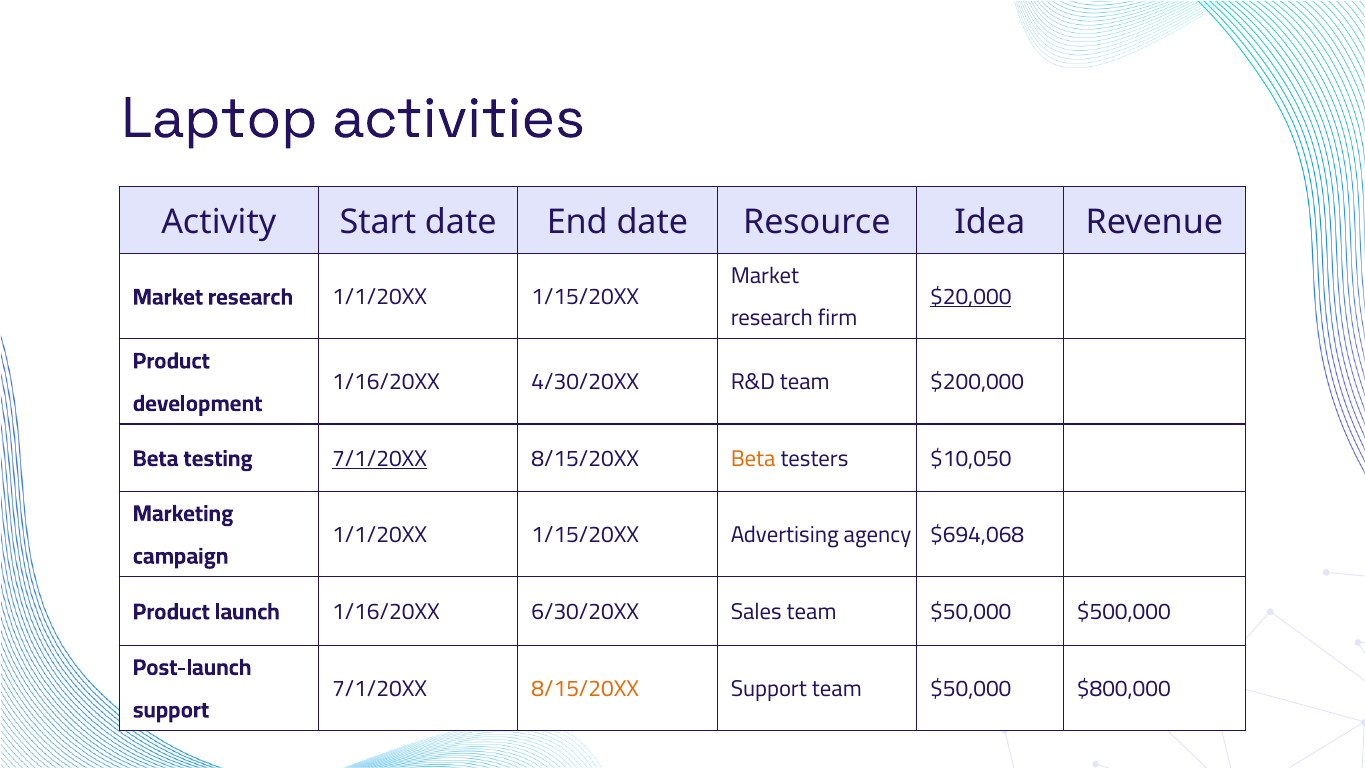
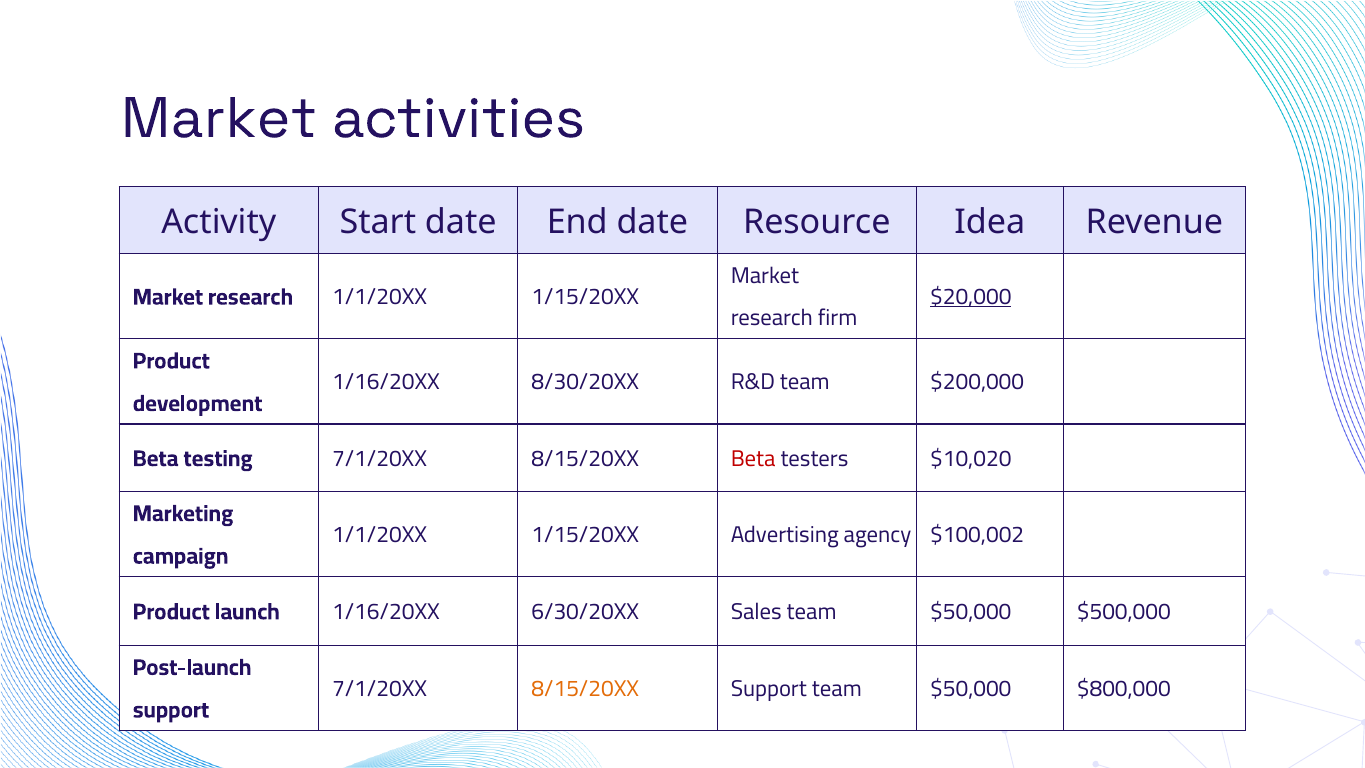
Laptop: Laptop -> Market (219, 118)
4/30/20XX: 4/30/20XX -> 8/30/20XX (585, 382)
7/1/20XX underline: present -> none (380, 458)
Beta colour: orange -> red (753, 458)
$10,050: $10,050 -> $10,020 (971, 458)
$694,068: $694,068 -> $100,002 (977, 535)
